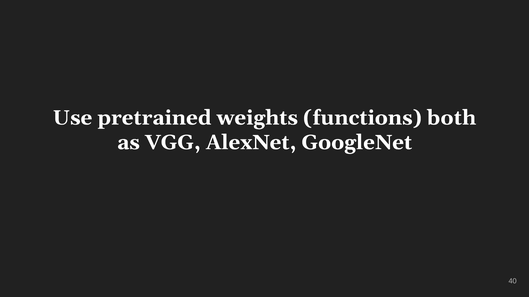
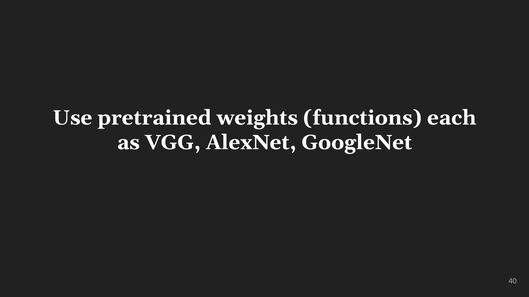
both: both -> each (452, 118)
